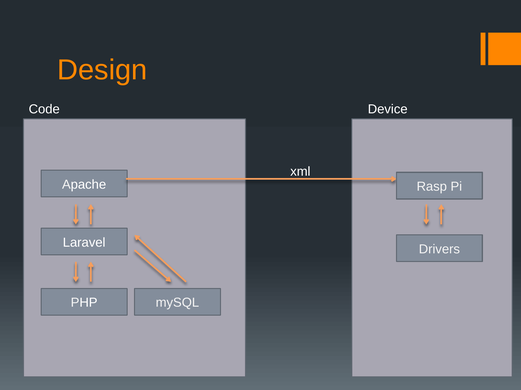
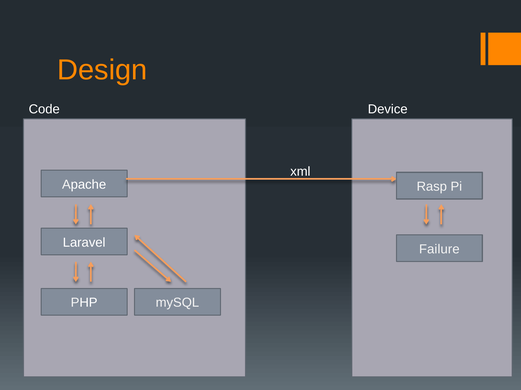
Drivers: Drivers -> Failure (439, 250)
